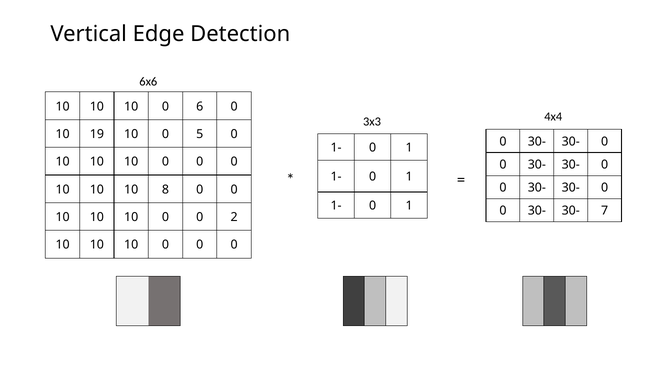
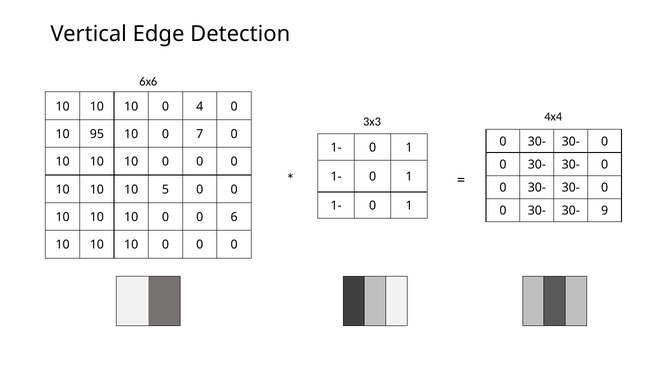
6: 6 -> 4 (200, 106)
19: 19 -> 95 (97, 134)
5: 5 -> 7 (200, 134)
8: 8 -> 5 (166, 189)
7: 7 -> 9 (605, 211)
2: 2 -> 6 (234, 217)
